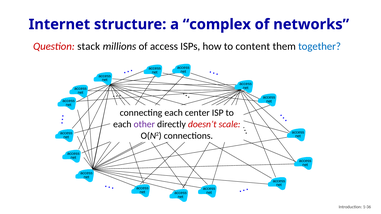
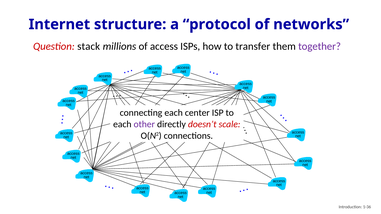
complex: complex -> protocol (217, 24)
content: content -> transfer (253, 46)
together colour: blue -> purple (320, 46)
